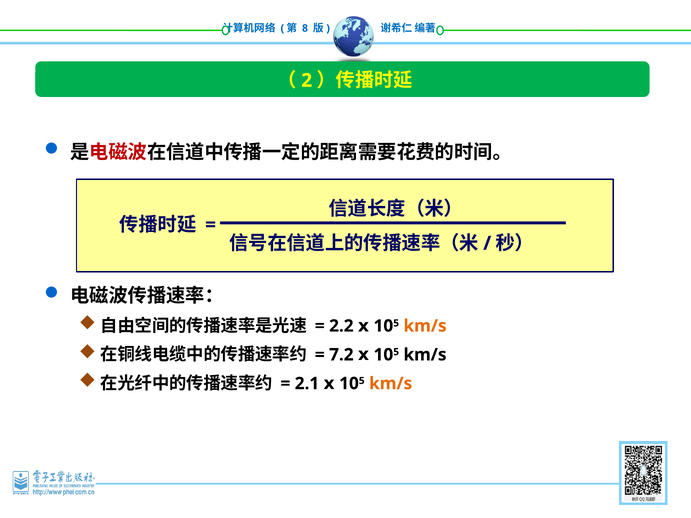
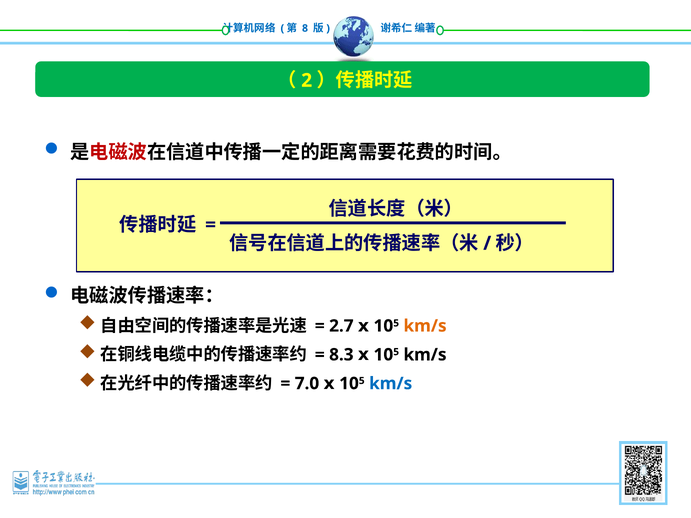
2.2: 2.2 -> 2.7 (341, 326)
7.2: 7.2 -> 8.3 (341, 355)
2.1: 2.1 -> 7.0 (307, 384)
km/s colour: orange -> blue (391, 384)
